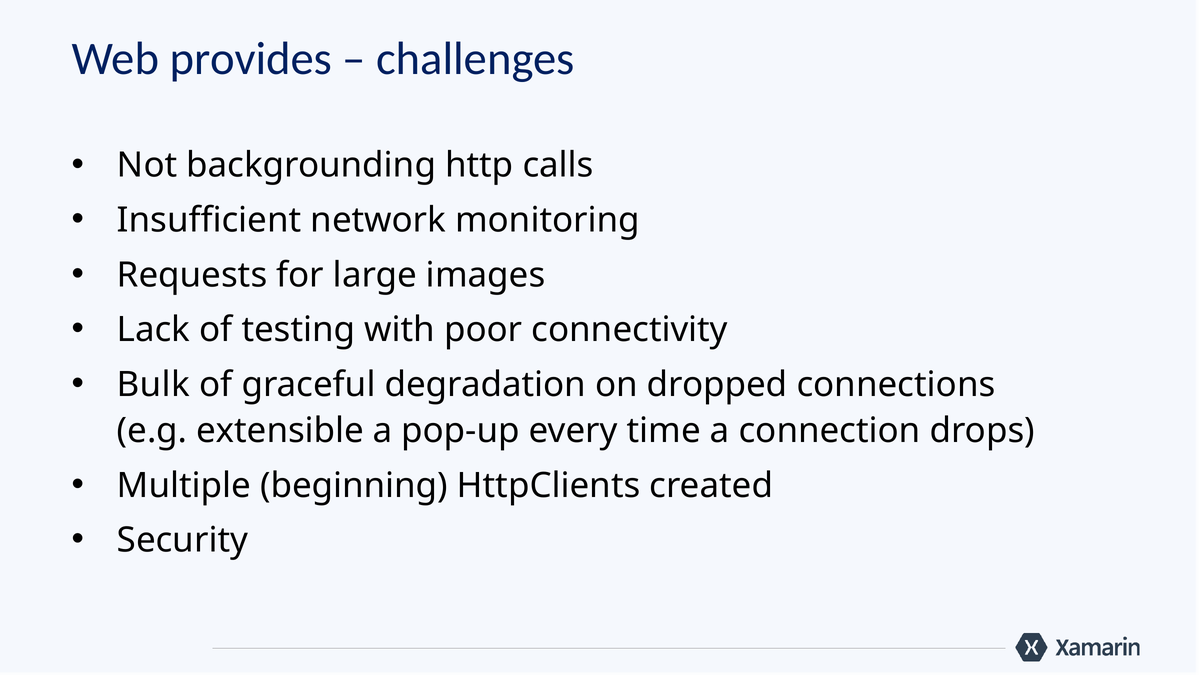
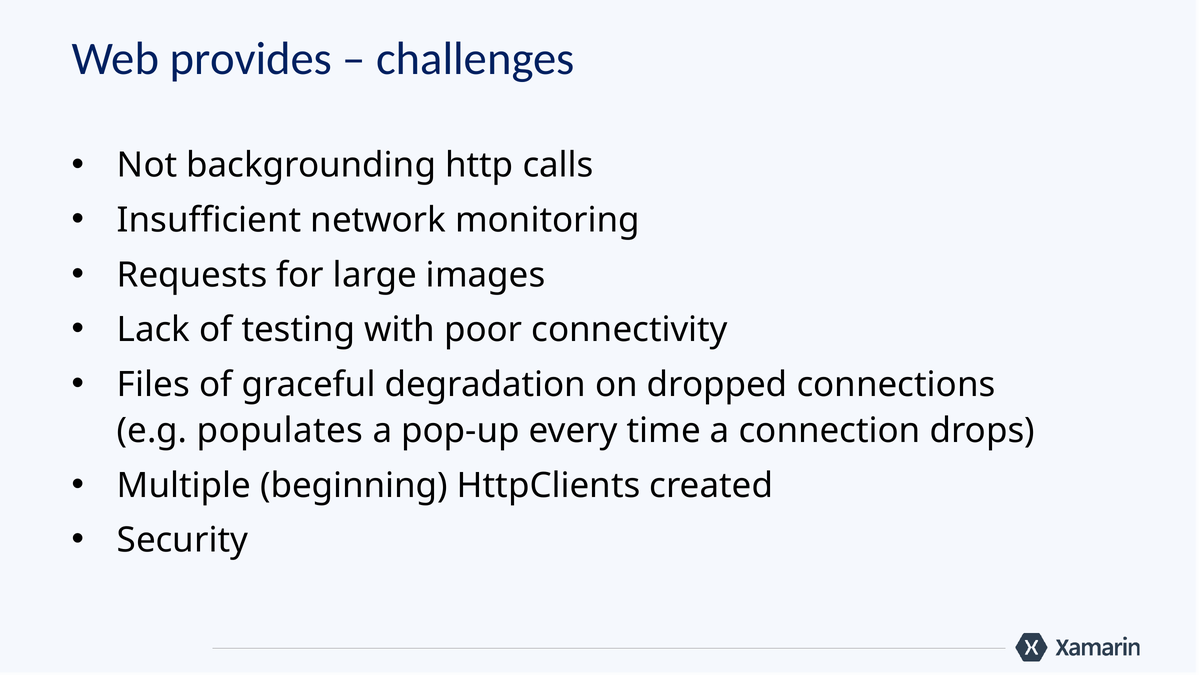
Bulk: Bulk -> Files (153, 384)
extensible: extensible -> populates (280, 430)
